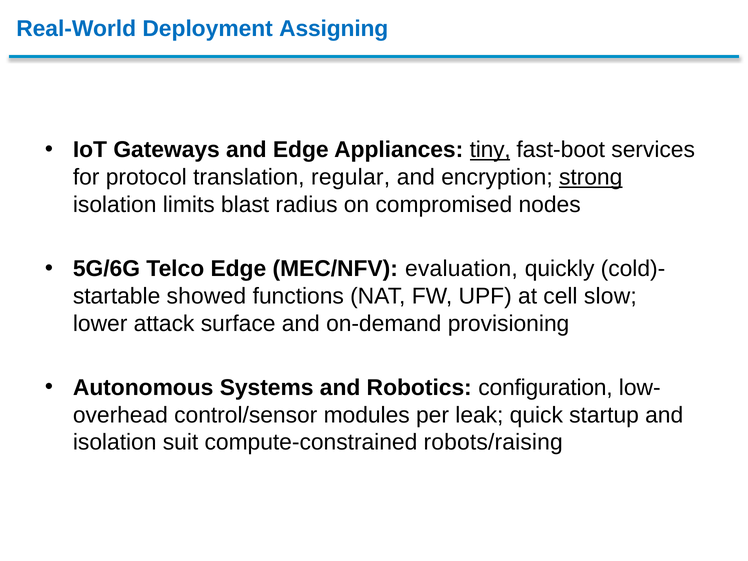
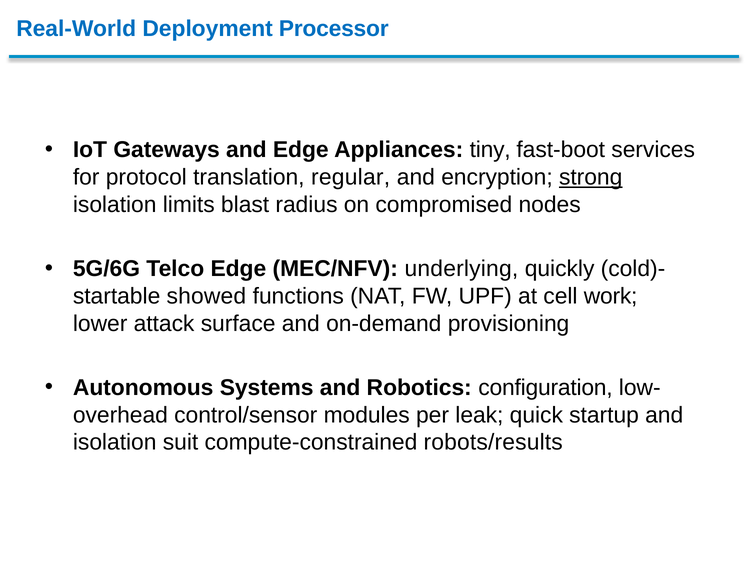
Assigning: Assigning -> Processor (334, 29)
tiny underline: present -> none (490, 150)
evaluation: evaluation -> underlying (461, 269)
slow: slow -> work (611, 296)
robots/raising: robots/raising -> robots/results (493, 442)
